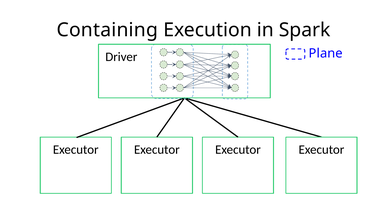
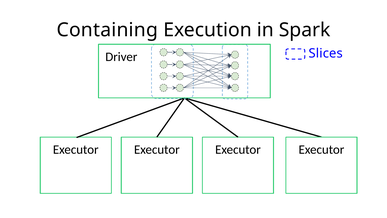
Plane: Plane -> Slices (326, 53)
